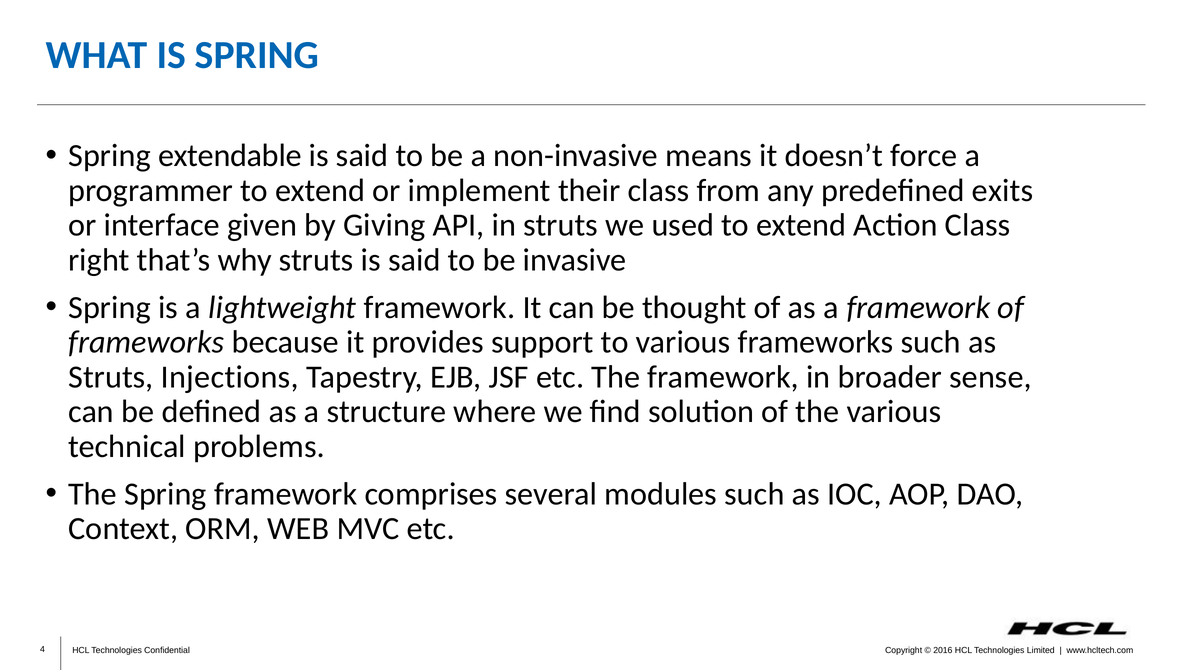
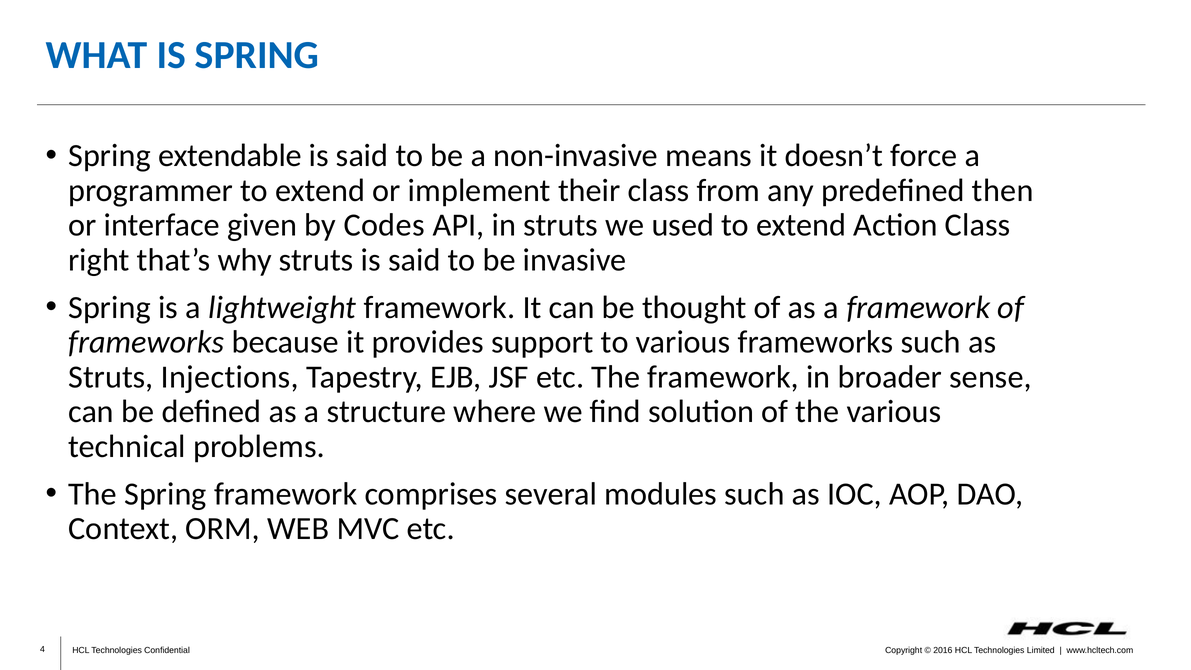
exits: exits -> then (1003, 190)
Giving: Giving -> Codes (384, 225)
